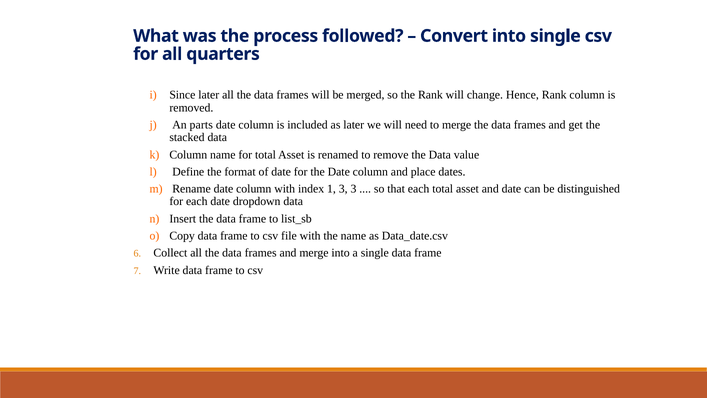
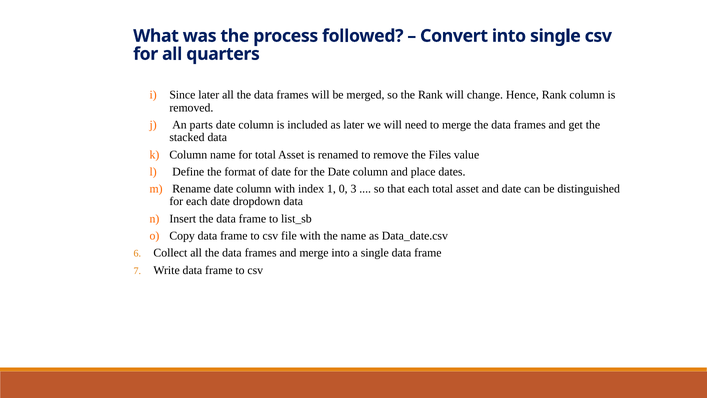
remove the Data: Data -> Files (440, 155)
1 3: 3 -> 0 (343, 189)
